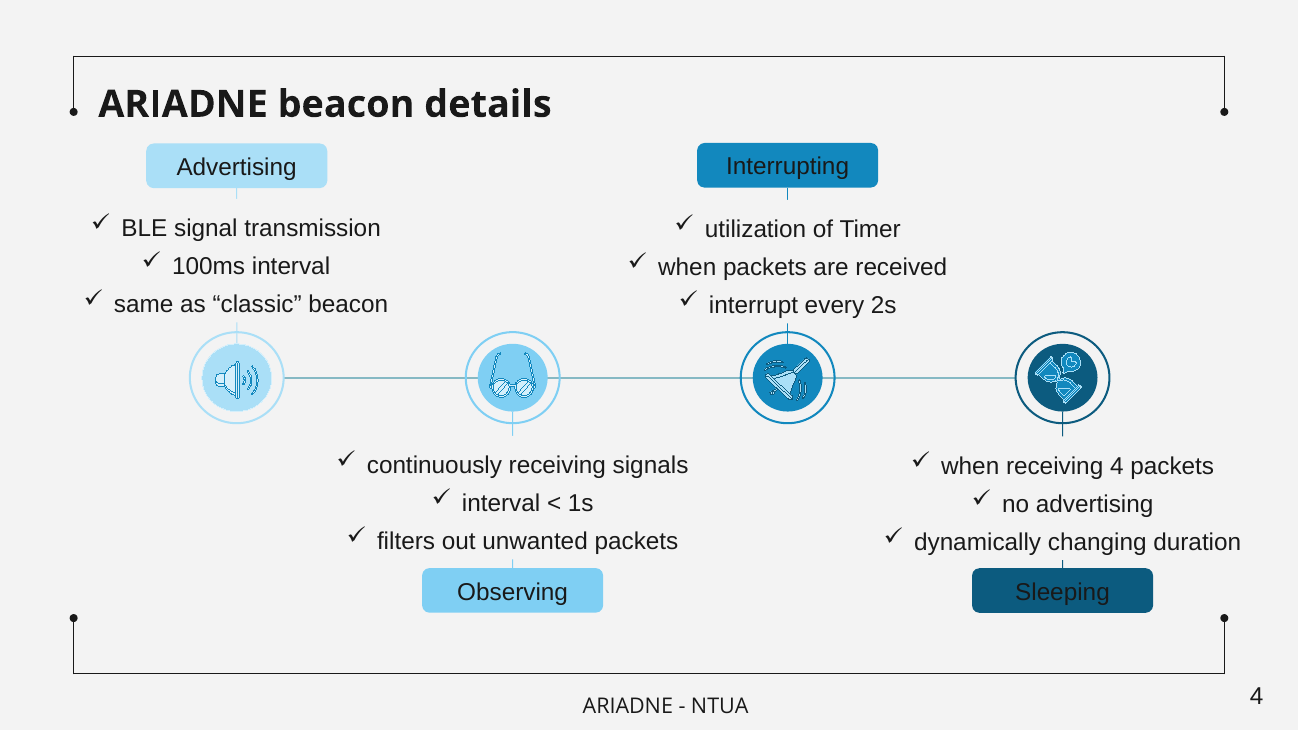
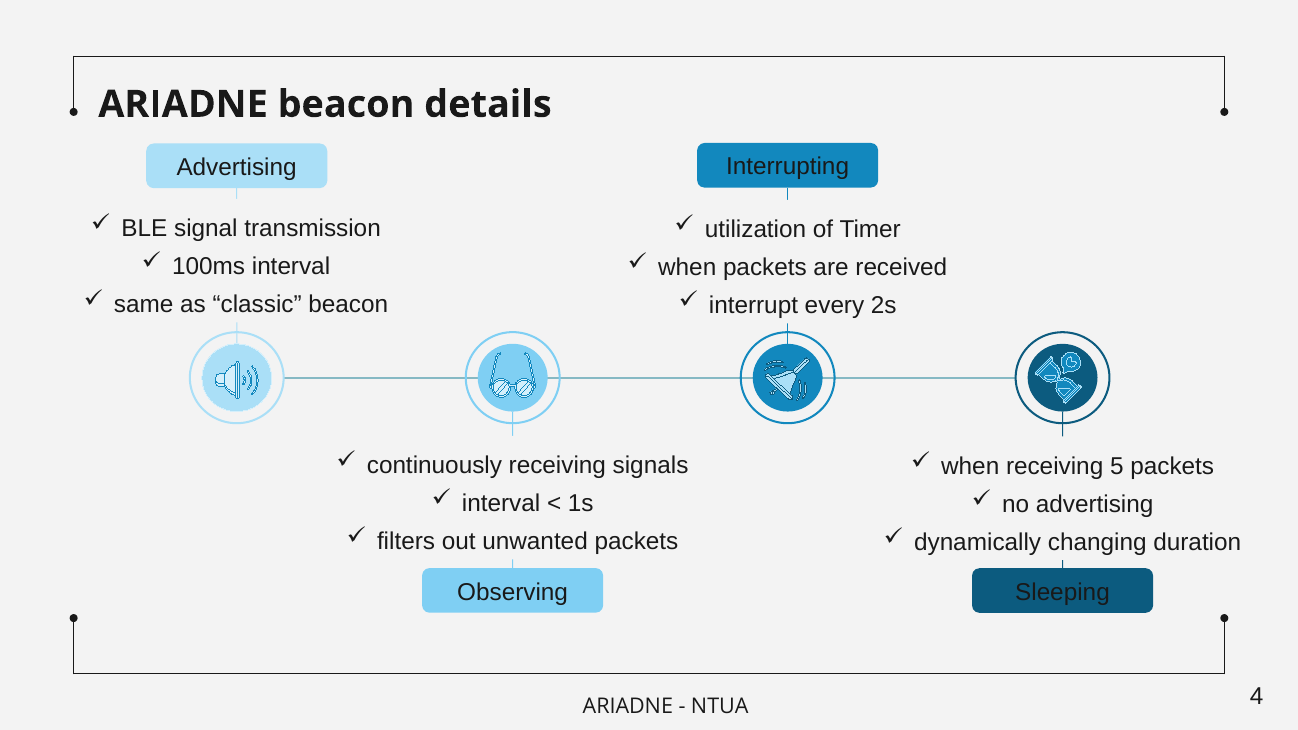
receiving 4: 4 -> 5 (1117, 466)
